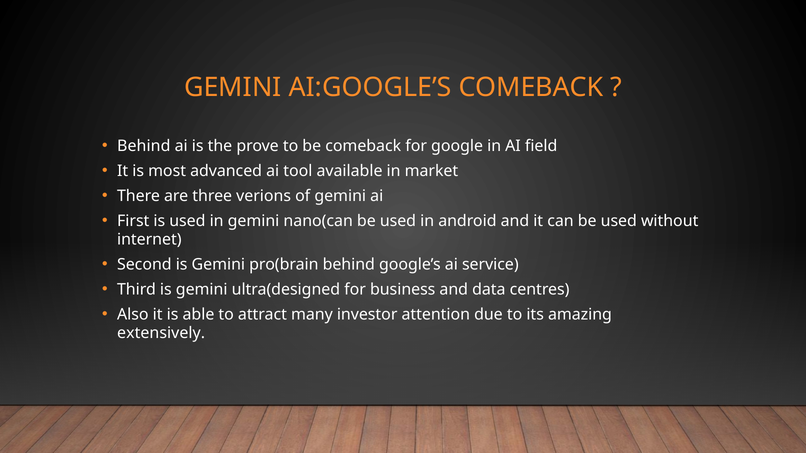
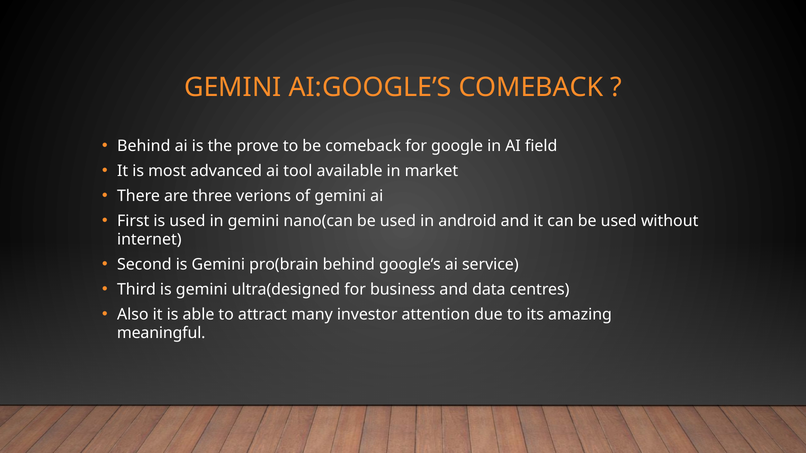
extensively: extensively -> meaningful (161, 333)
